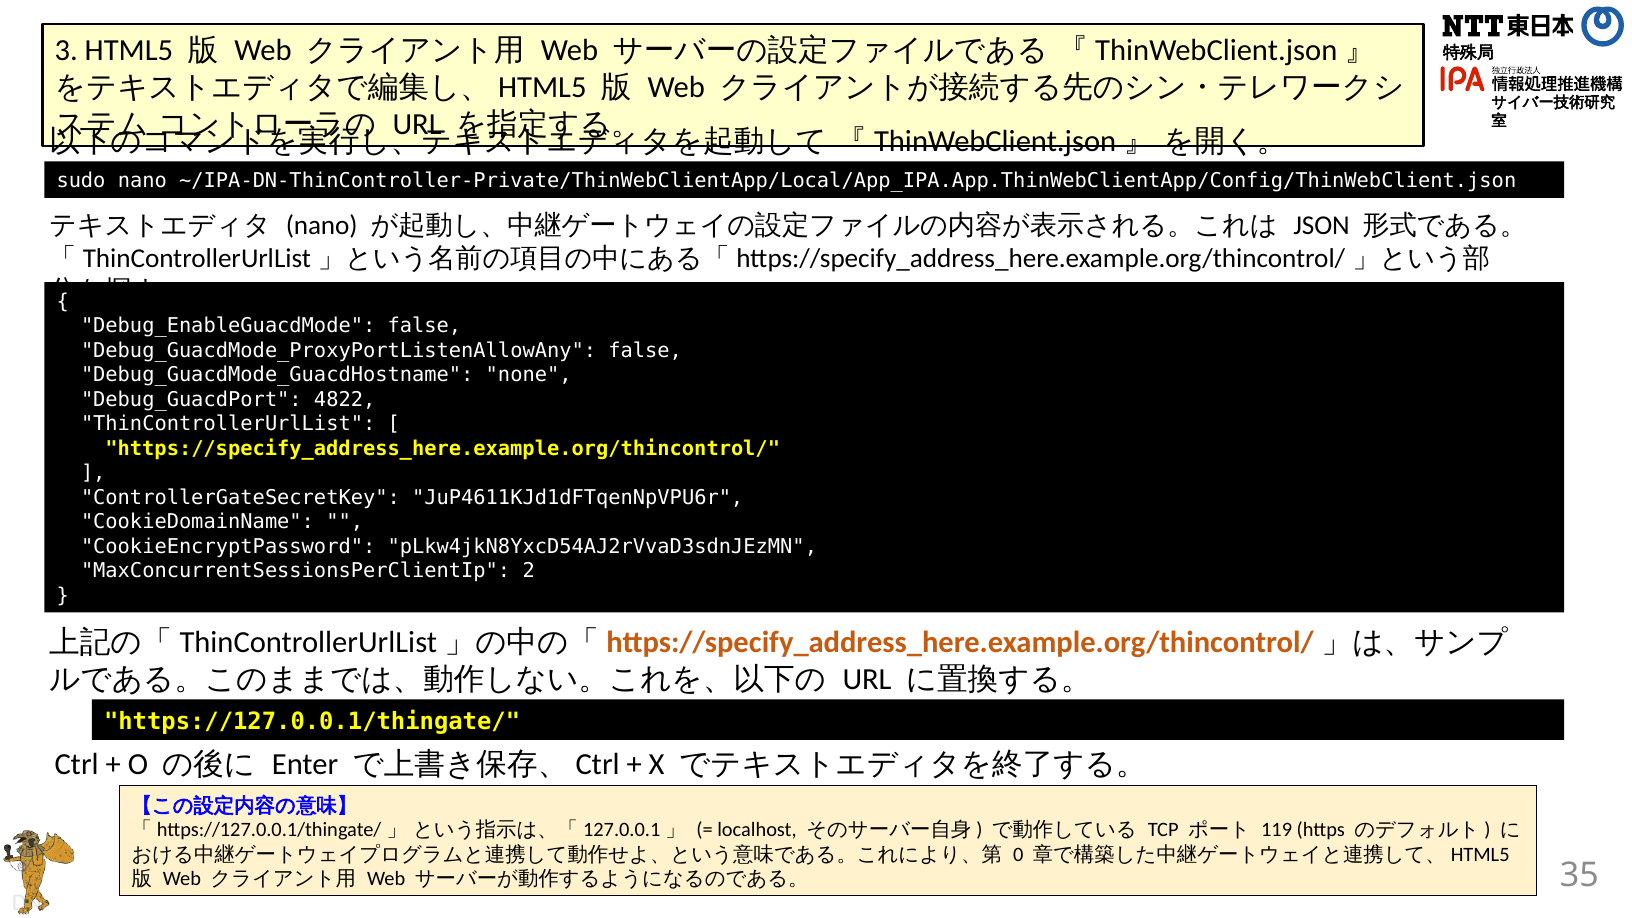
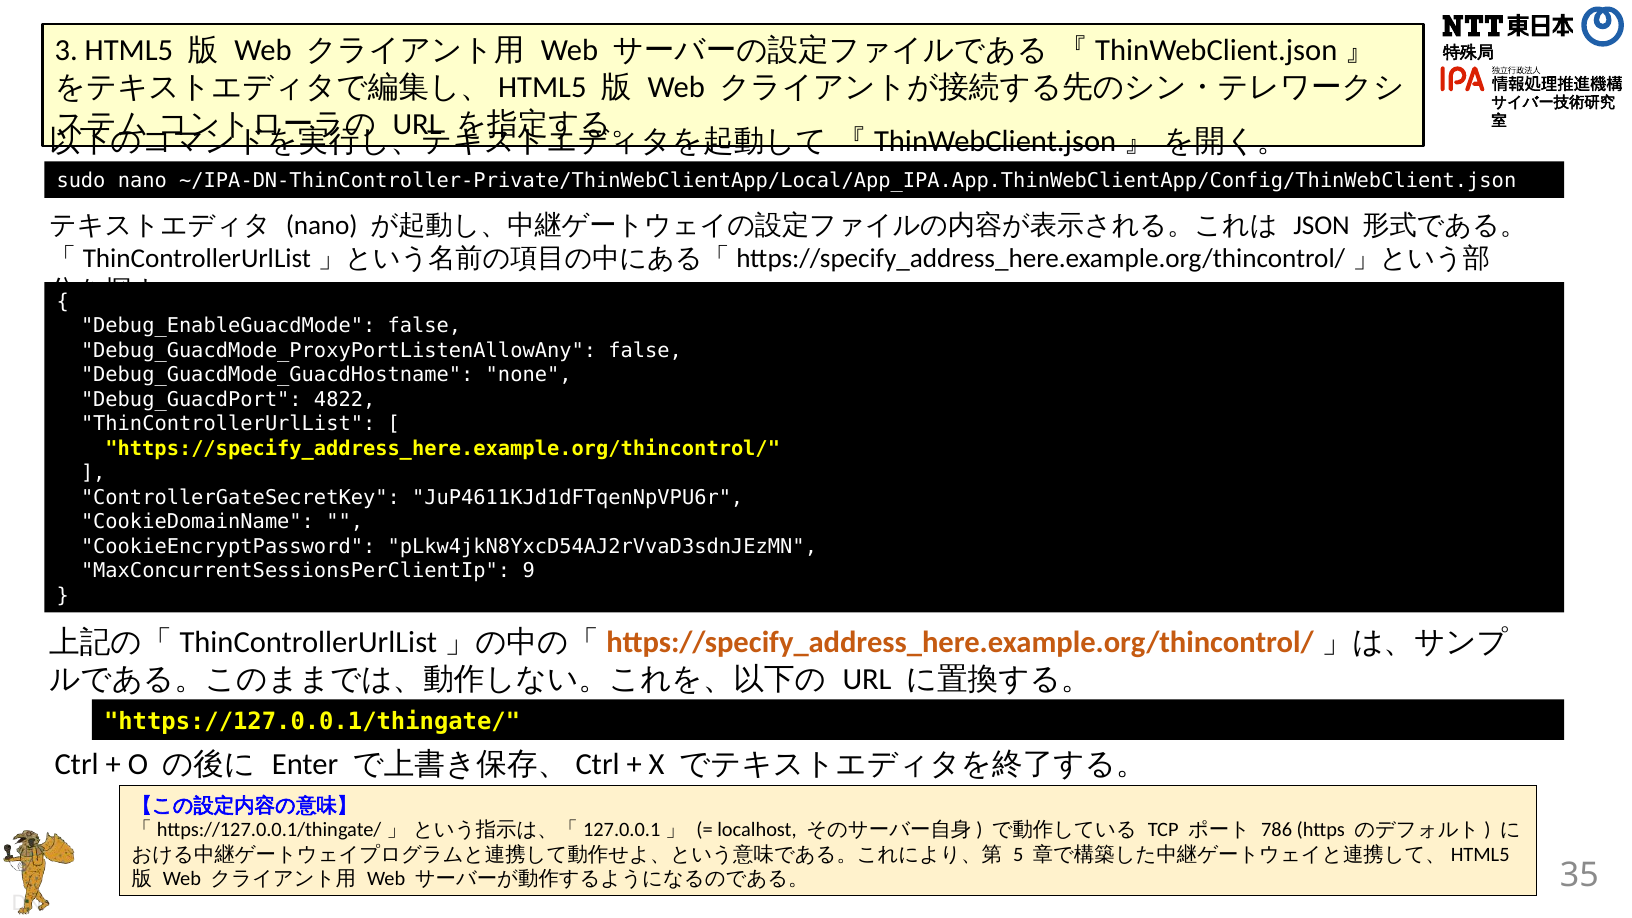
2: 2 -> 9 (529, 571)
119: 119 -> 786 (1277, 830)
0: 0 -> 5 (1018, 854)
